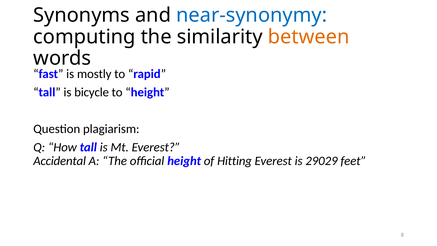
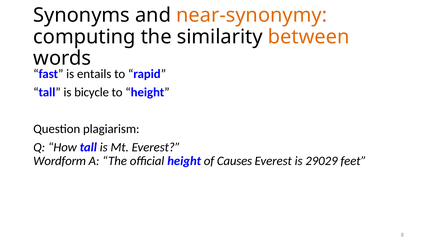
near-synonymy colour: blue -> orange (252, 15)
mostly: mostly -> entails (94, 74)
Accidental: Accidental -> Wordform (60, 161)
Hitting: Hitting -> Causes (235, 161)
